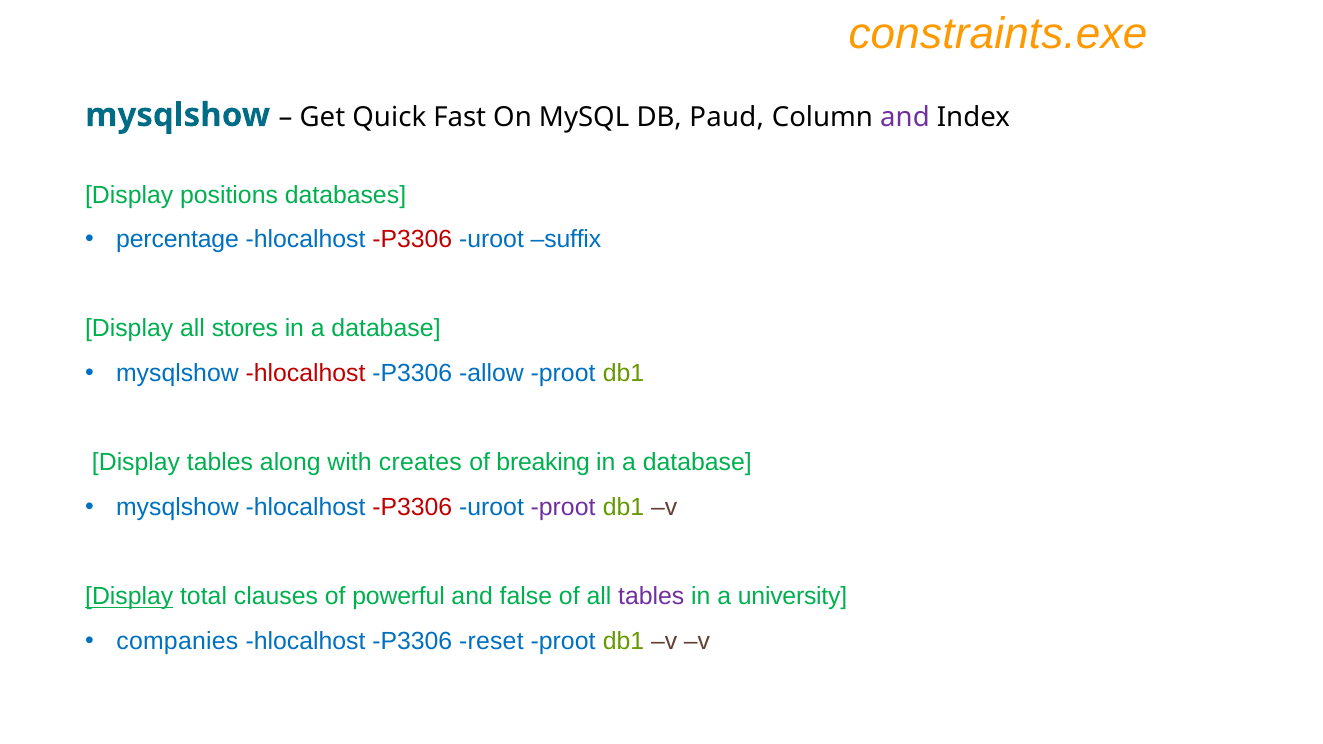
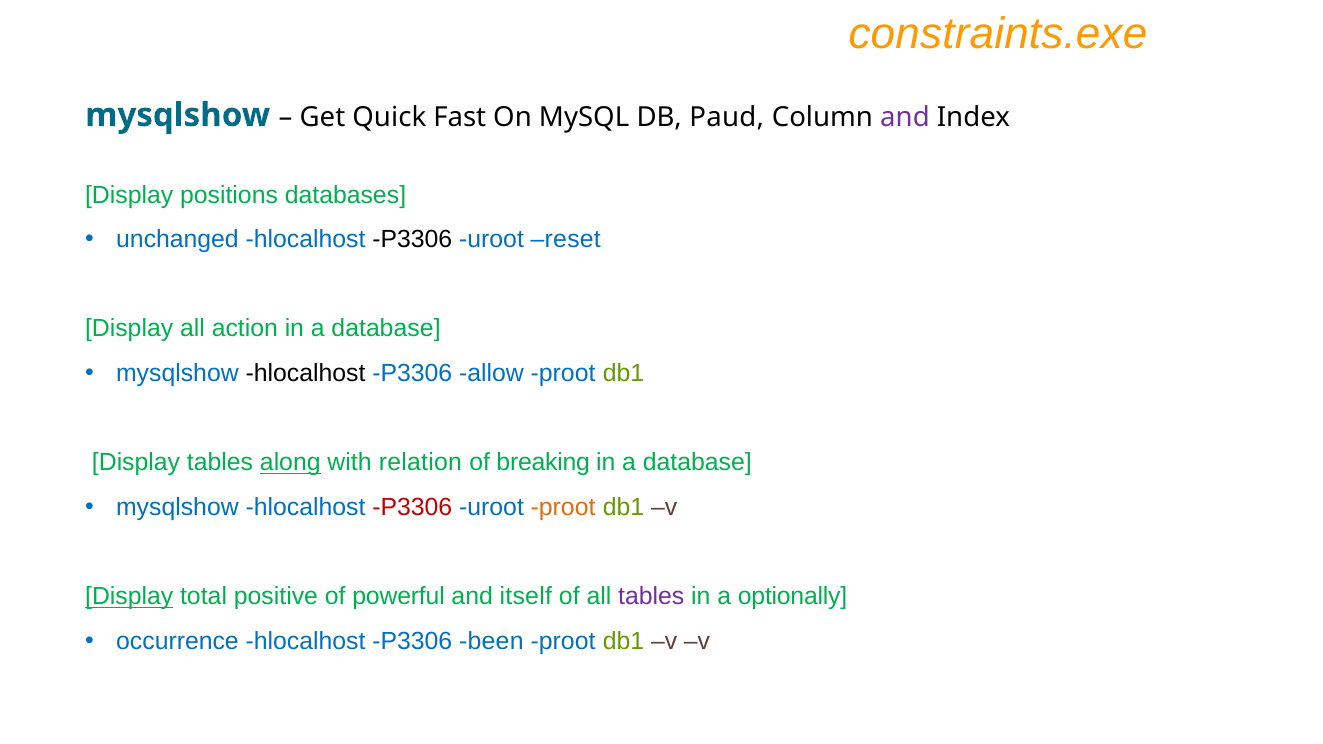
percentage: percentage -> unchanged (177, 240)
P3306 colour: red -> black (412, 240)
suffix: suffix -> reset (566, 240)
stores: stores -> action (245, 329)
hlocalhost colour: red -> black (306, 373)
along underline: none -> present (290, 463)
creates: creates -> relation (420, 463)
proot colour: purple -> orange (563, 507)
clauses: clauses -> positive (276, 597)
false: false -> itself (526, 597)
university: university -> optionally (793, 597)
companies: companies -> occurrence (177, 641)
reset: reset -> been (491, 641)
